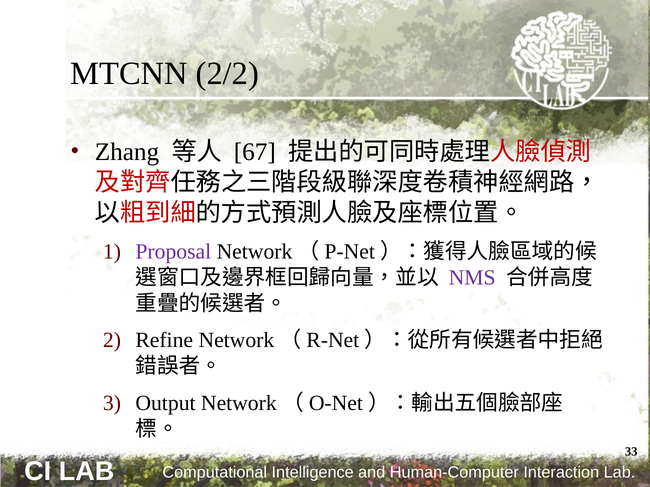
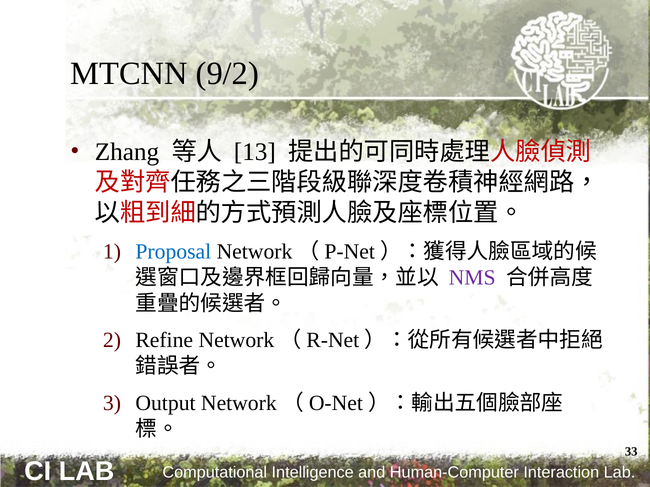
2/2: 2/2 -> 9/2 (227, 74)
67: 67 -> 13 (255, 152)
Proposal colour: purple -> blue (173, 252)
